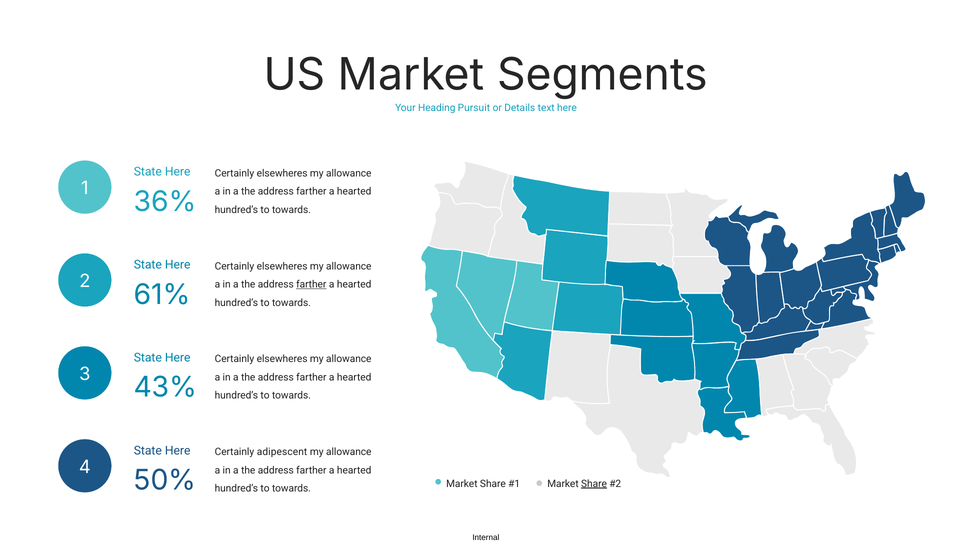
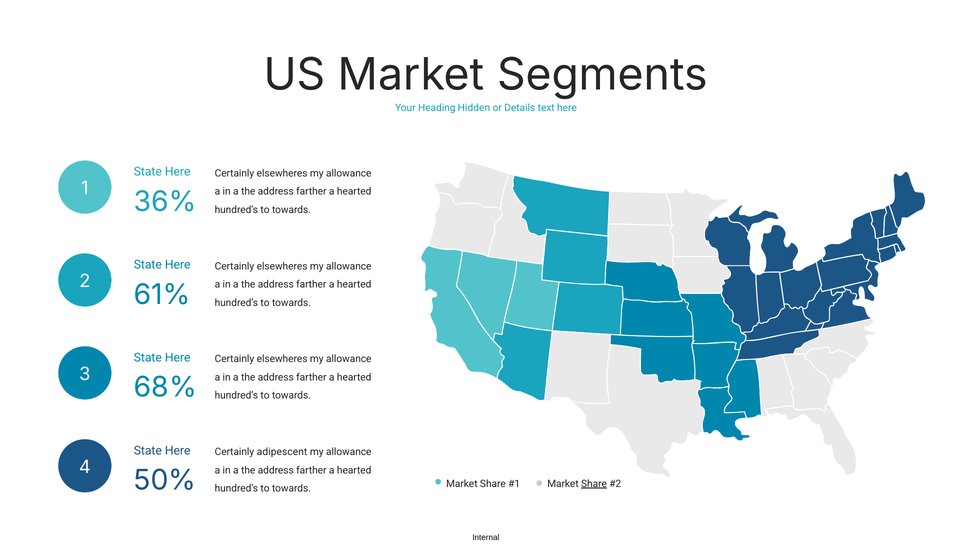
Pursuit: Pursuit -> Hidden (474, 108)
farther underline: present -> none (311, 284)
43%: 43% -> 68% (165, 387)
